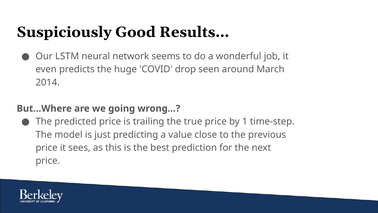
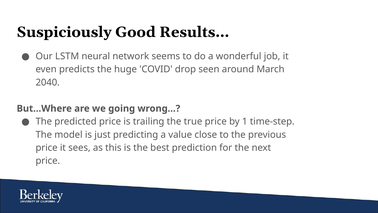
2014: 2014 -> 2040 (48, 82)
